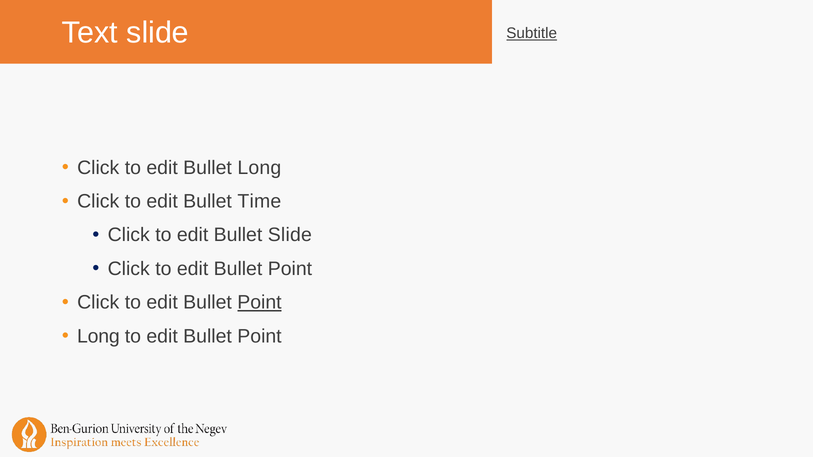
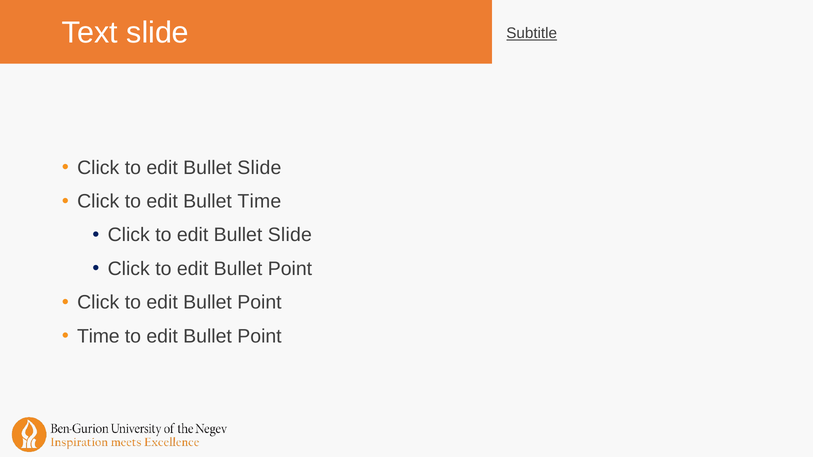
Long: Long -> Slide (259, 168)
Point underline: present -> none (259, 303)
Long: Long -> Time (98, 336)
